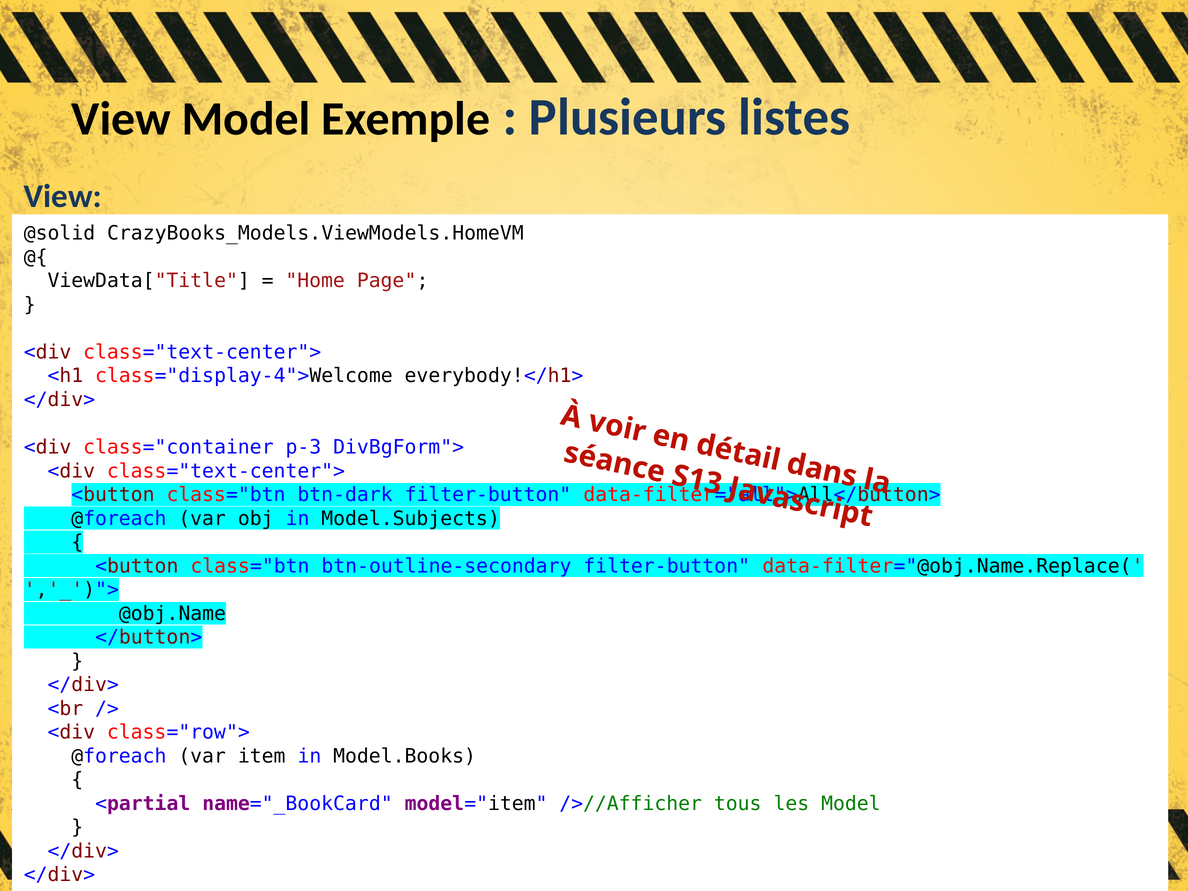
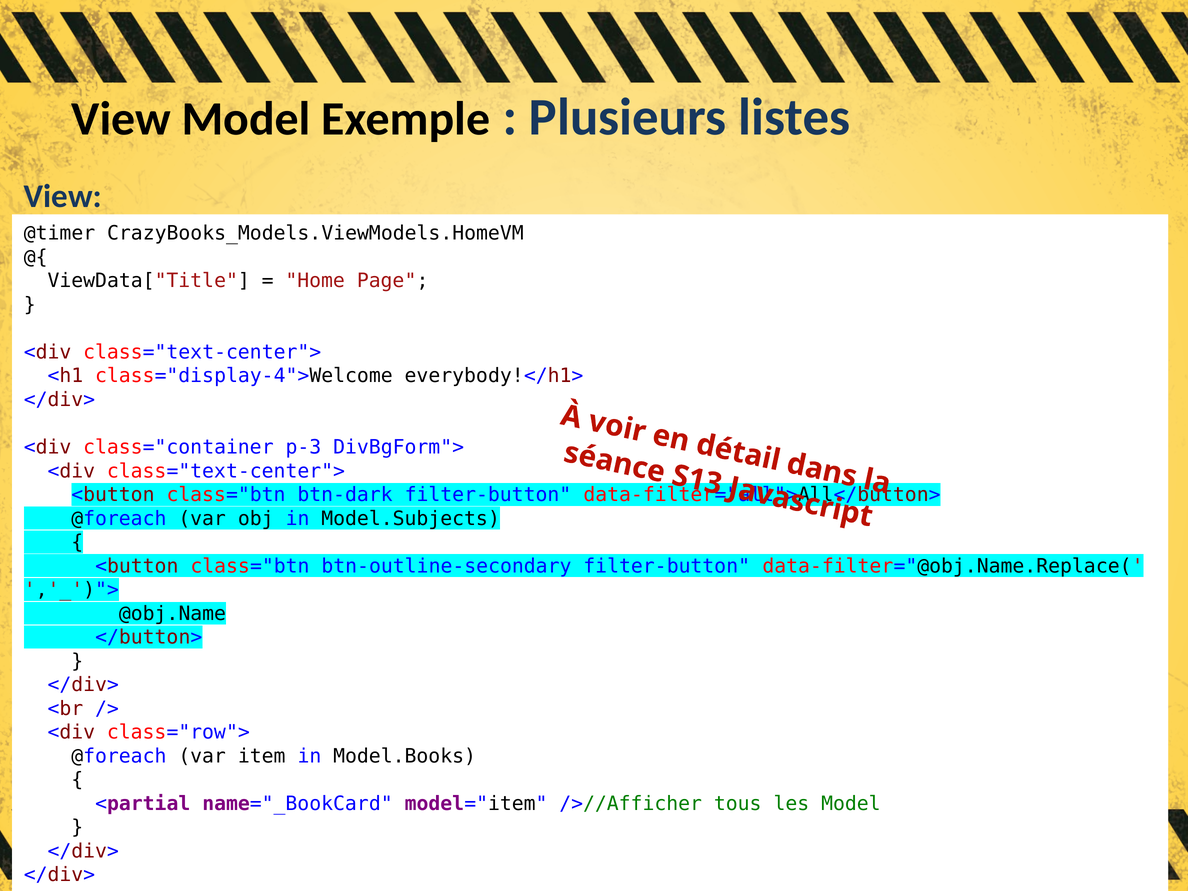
@solid: @solid -> @timer (59, 233)
